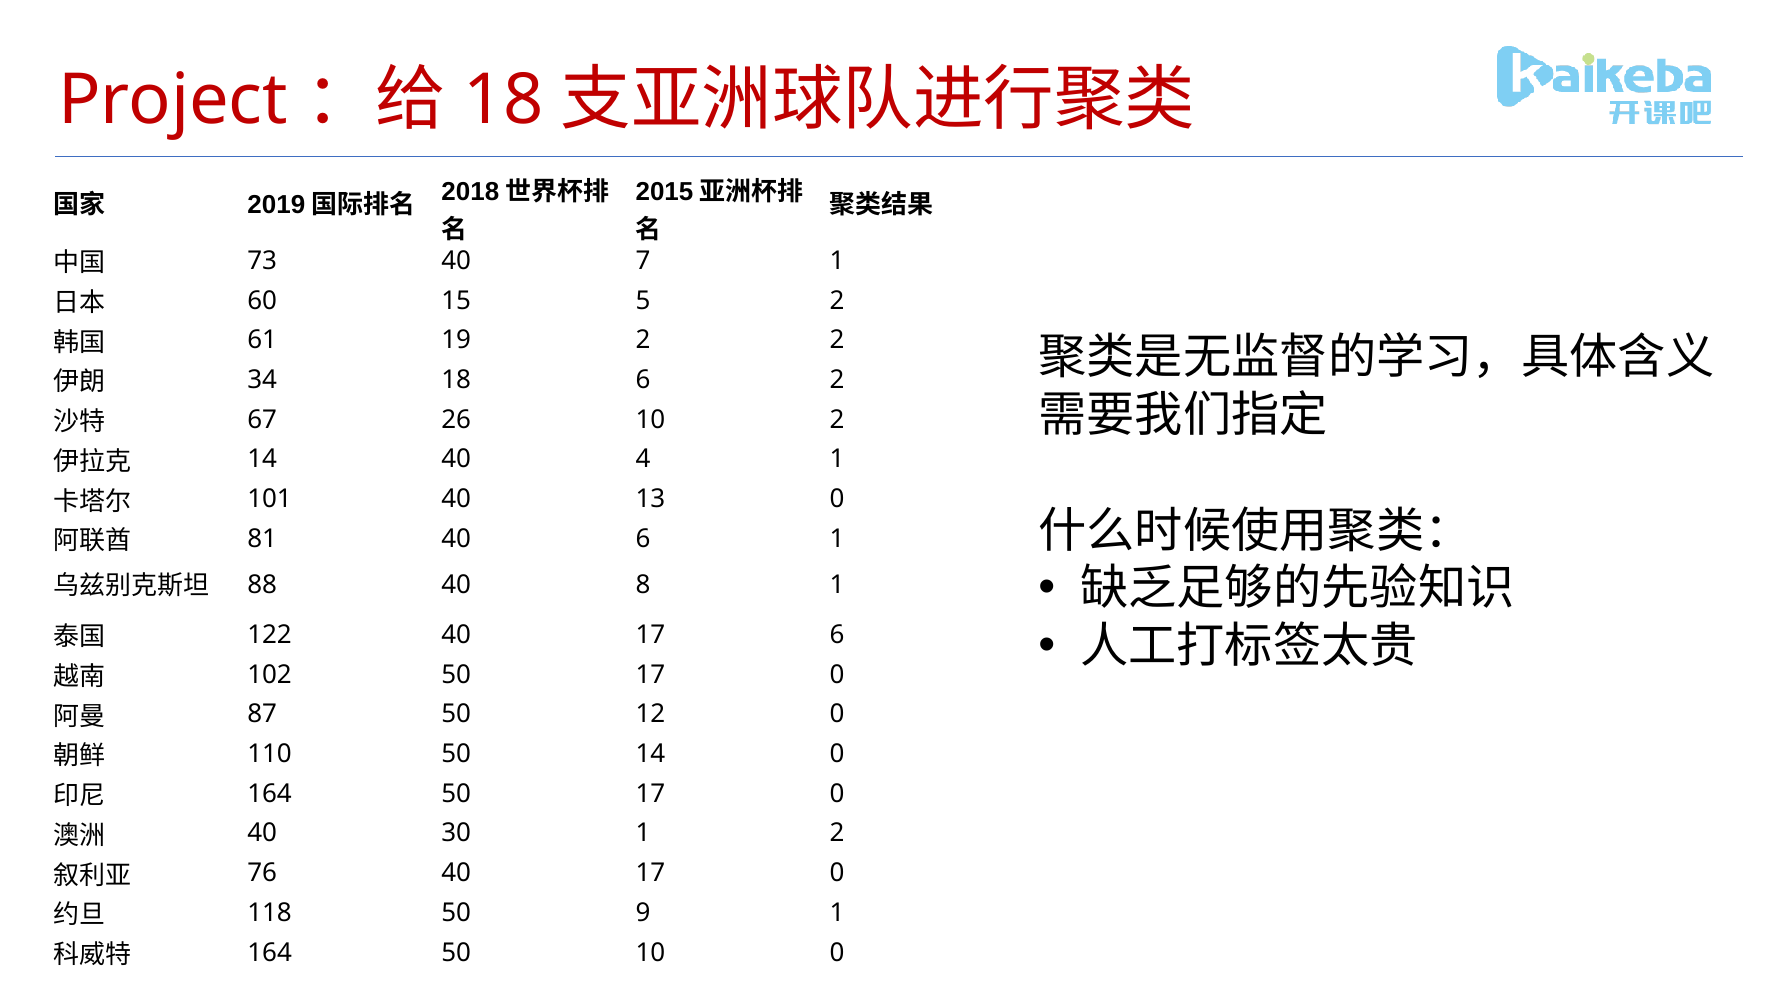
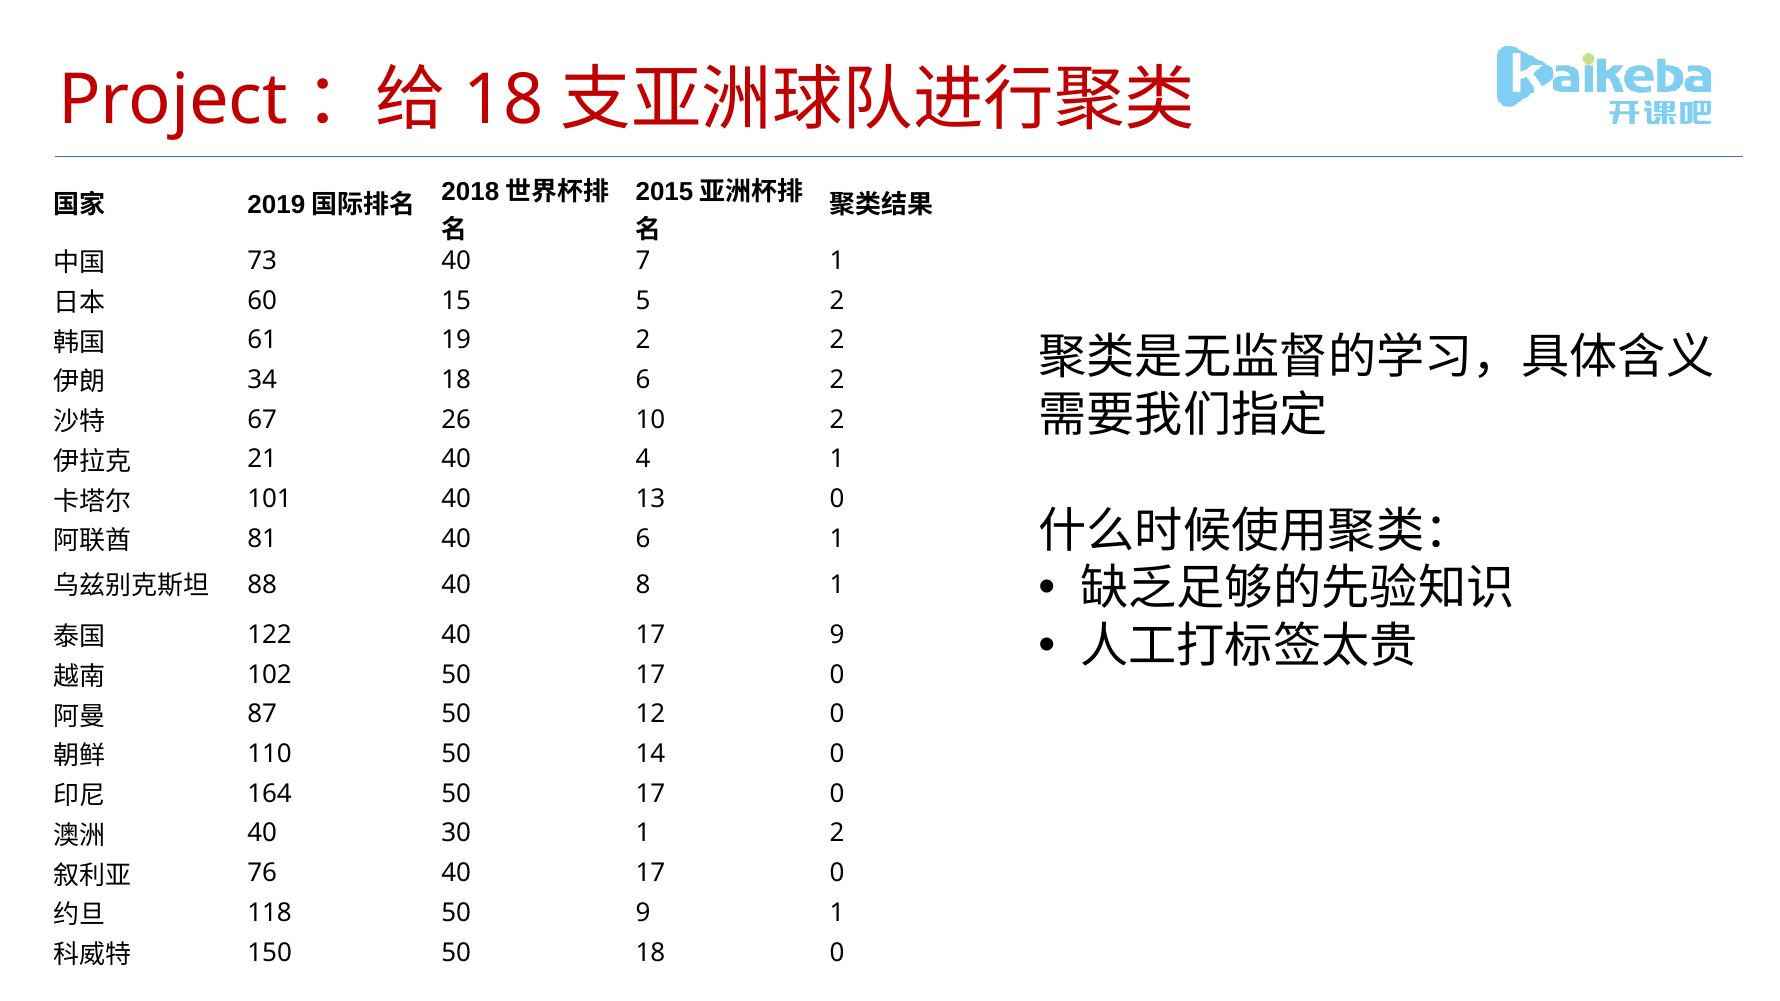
14: 14 -> 21 (262, 459)
17 6: 6 -> 9 (837, 635)
164: 164 -> 150 (270, 953)
50 10: 10 -> 18 (650, 953)
